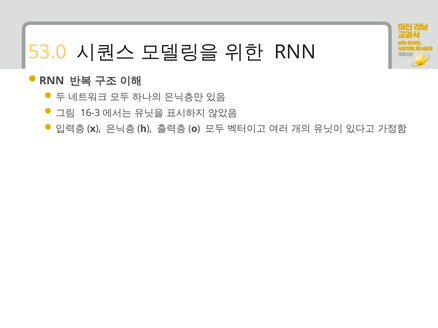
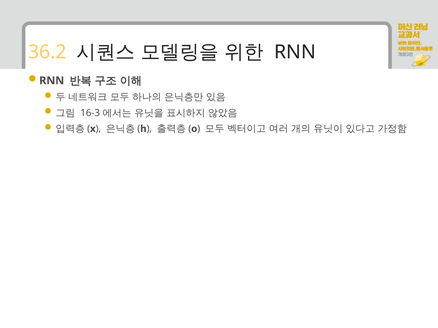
53.0: 53.0 -> 36.2 (47, 52)
